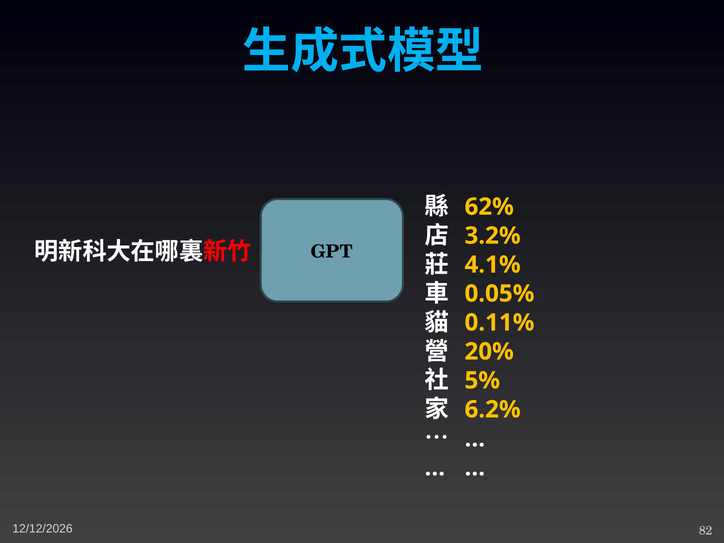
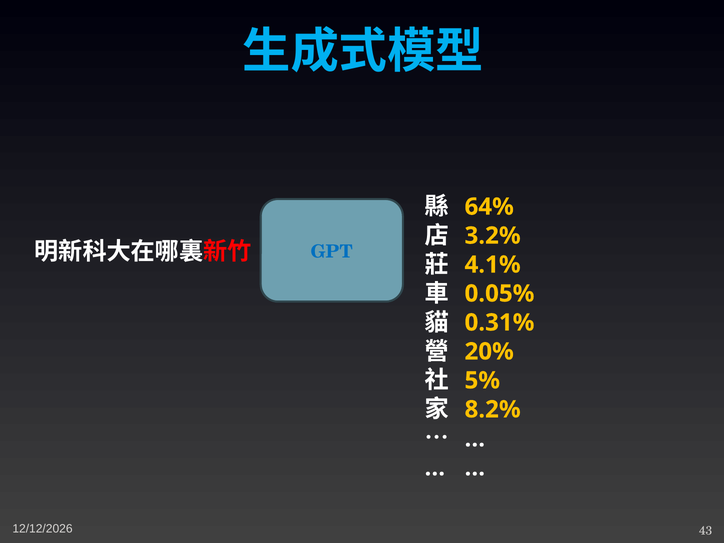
62%: 62% -> 64% (489, 207)
GPT colour: black -> blue (332, 252)
0.11%: 0.11% -> 0.31% (499, 323)
6.2%: 6.2% -> 8.2% (493, 409)
82: 82 -> 43 (706, 531)
